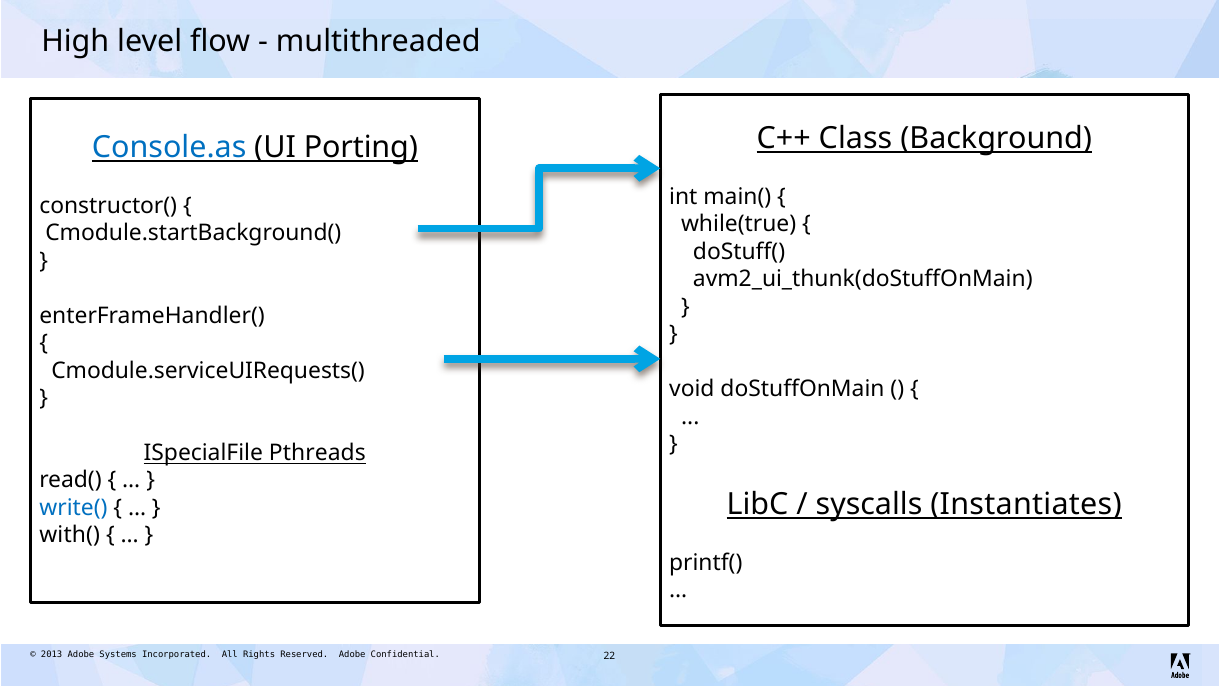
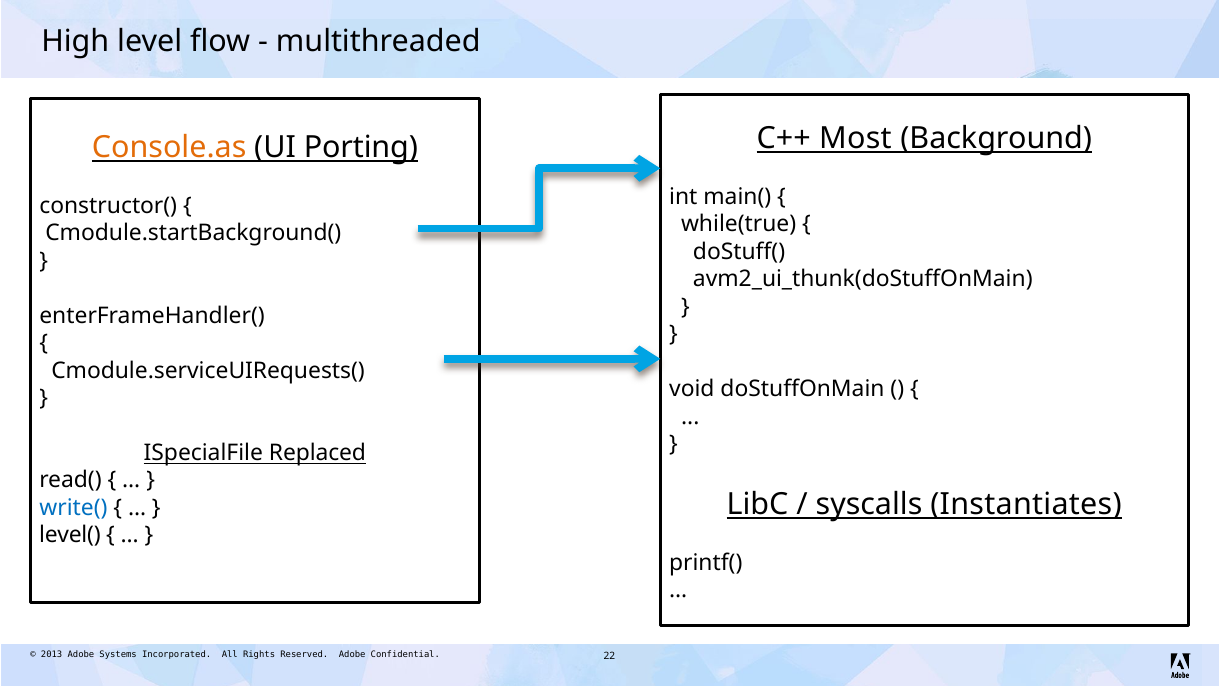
Class: Class -> Most (855, 138)
Console.as colour: blue -> orange (169, 147)
Pthreads: Pthreads -> Replaced (317, 453)
with(: with( -> level( (70, 535)
